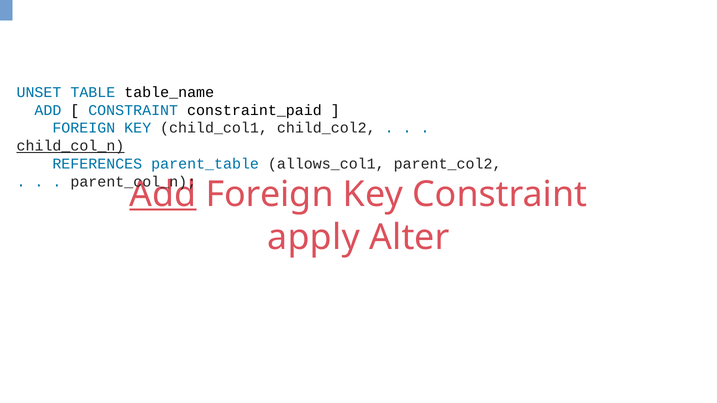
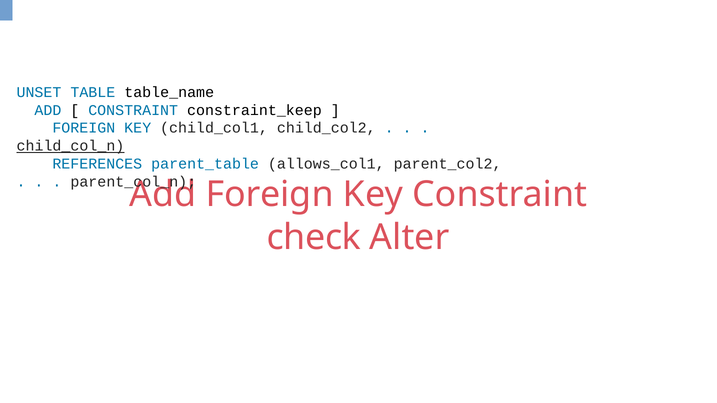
constraint_paid: constraint_paid -> constraint_keep (254, 110)
Add underline: present -> none (163, 194)
apply: apply -> check (314, 237)
